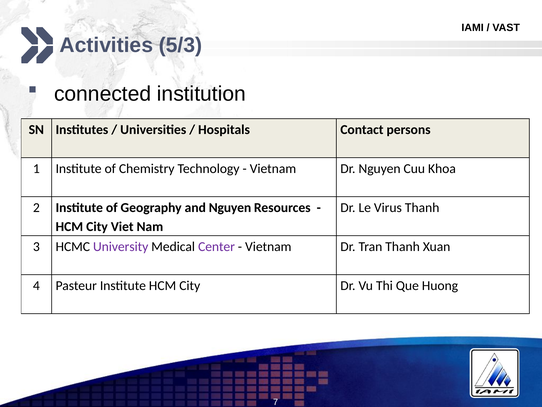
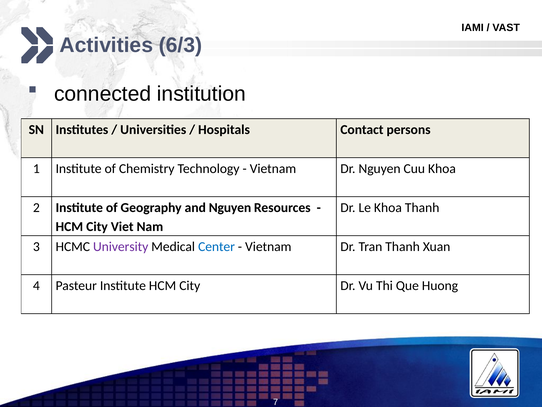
5/3: 5/3 -> 6/3 (181, 45)
Le Virus: Virus -> Khoa (388, 207)
Center colour: purple -> blue (216, 246)
